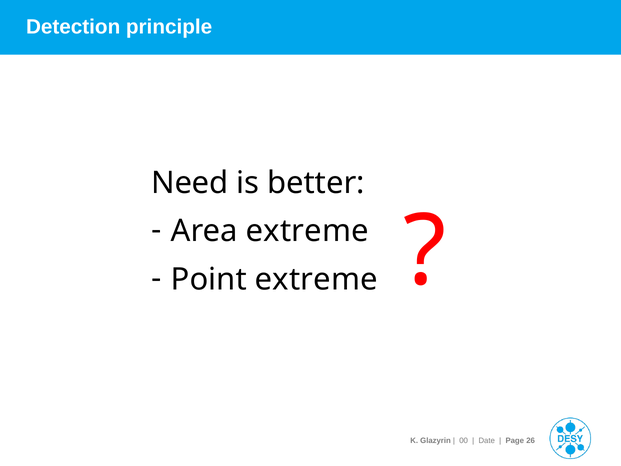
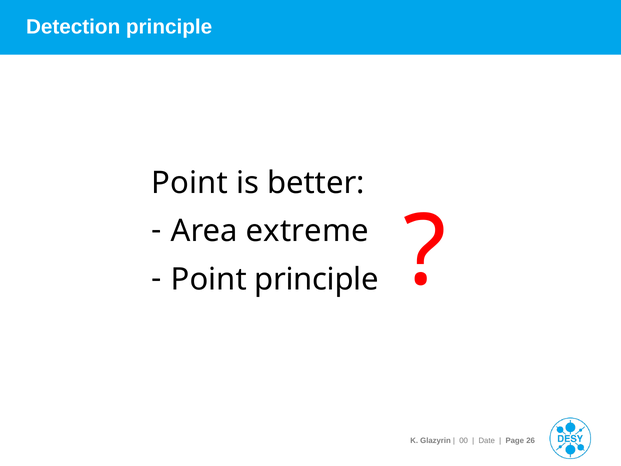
Need: Need -> Point (190, 183)
Point extreme: extreme -> principle (316, 280)
